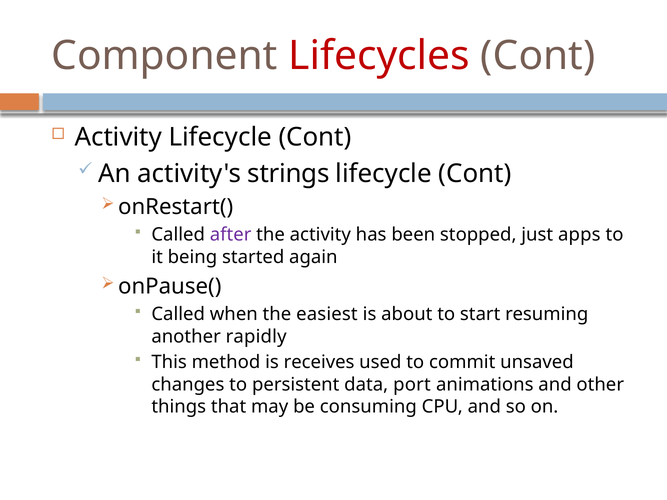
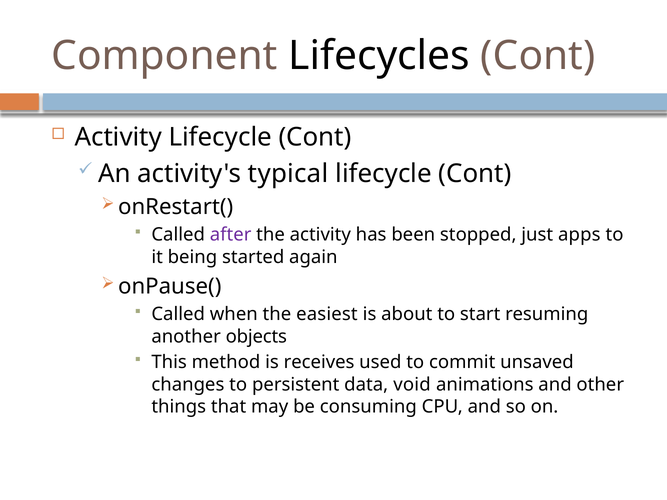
Lifecycles colour: red -> black (379, 56)
strings: strings -> typical (288, 174)
rapidly: rapidly -> objects (256, 337)
port: port -> void (412, 385)
